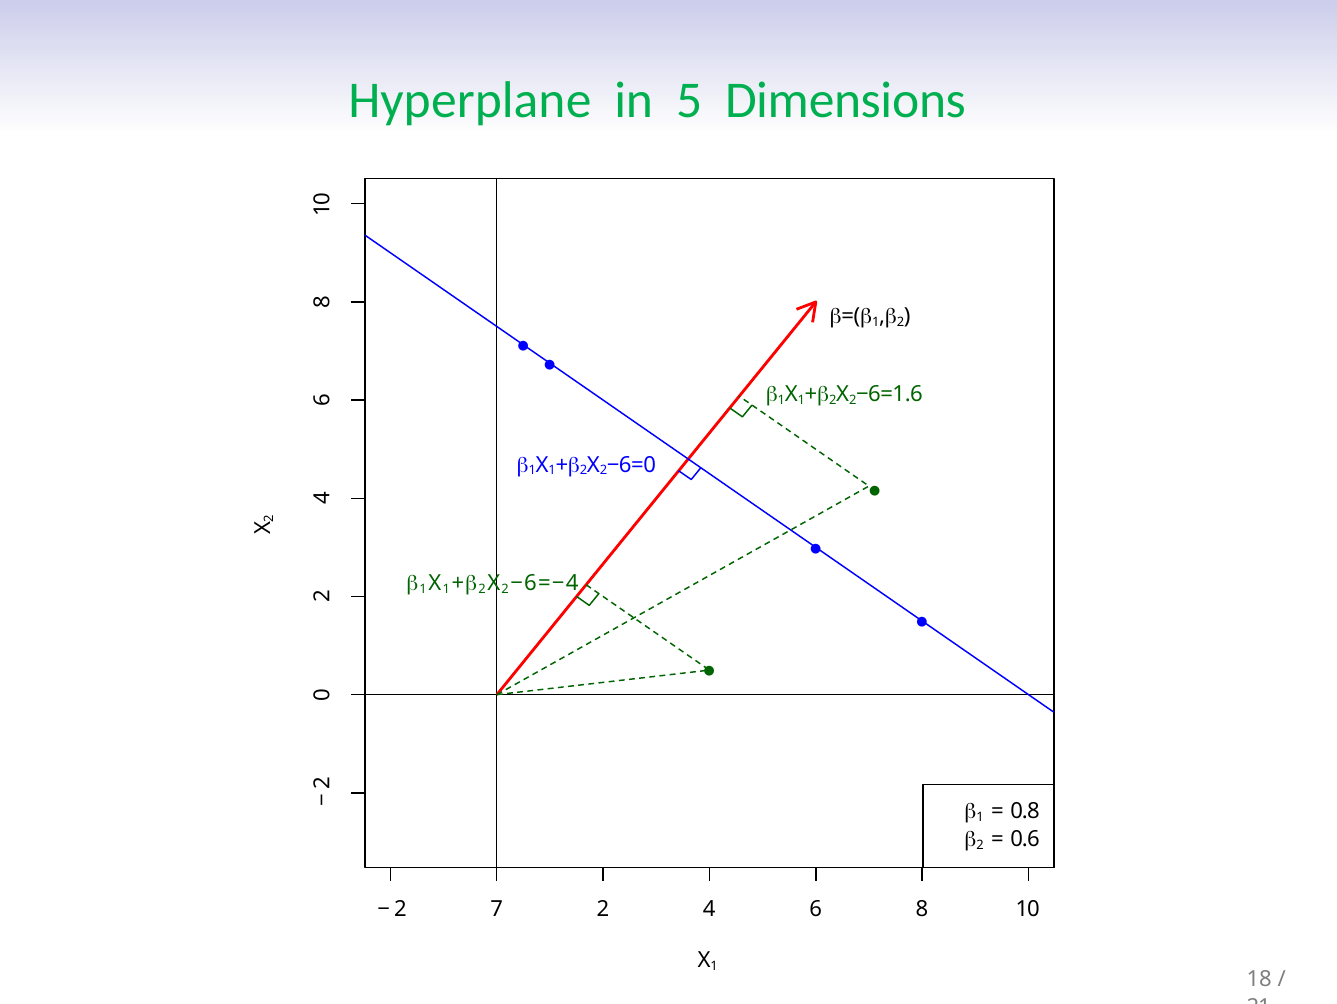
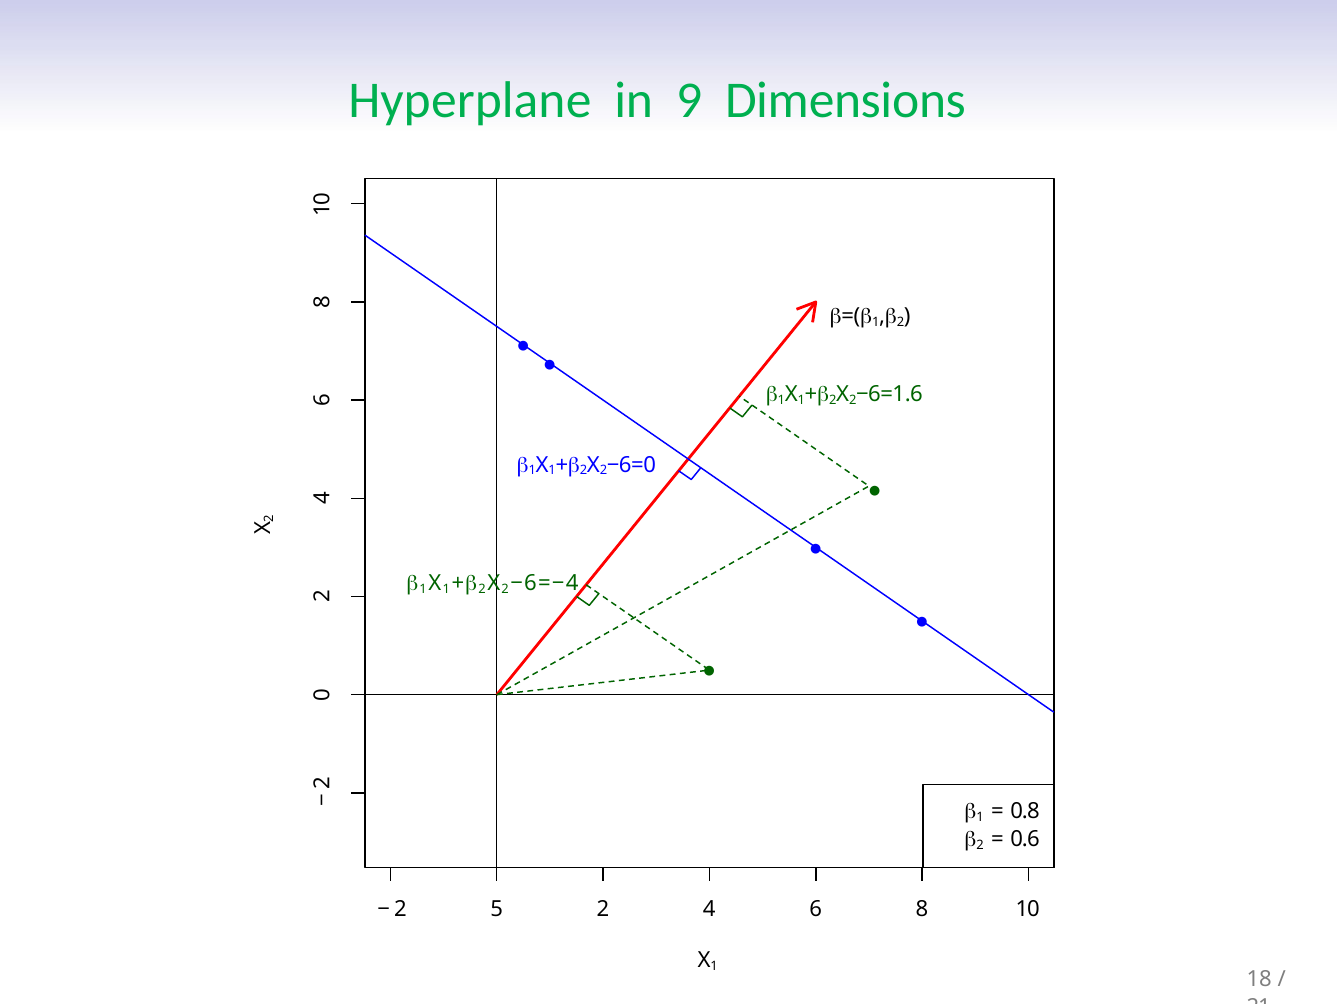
5: 5 -> 9 (689, 101)
7: 7 -> 5 (497, 909)
